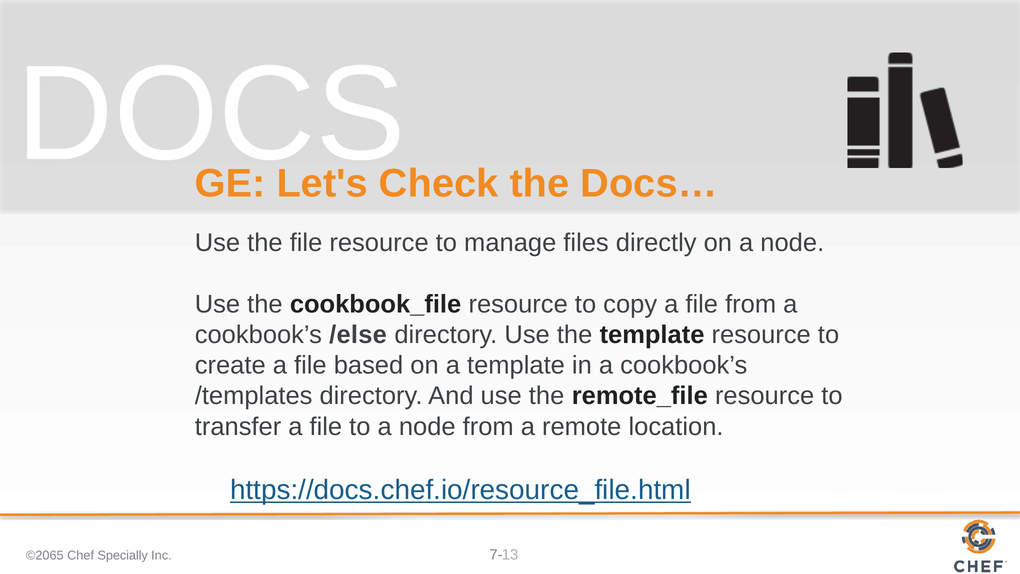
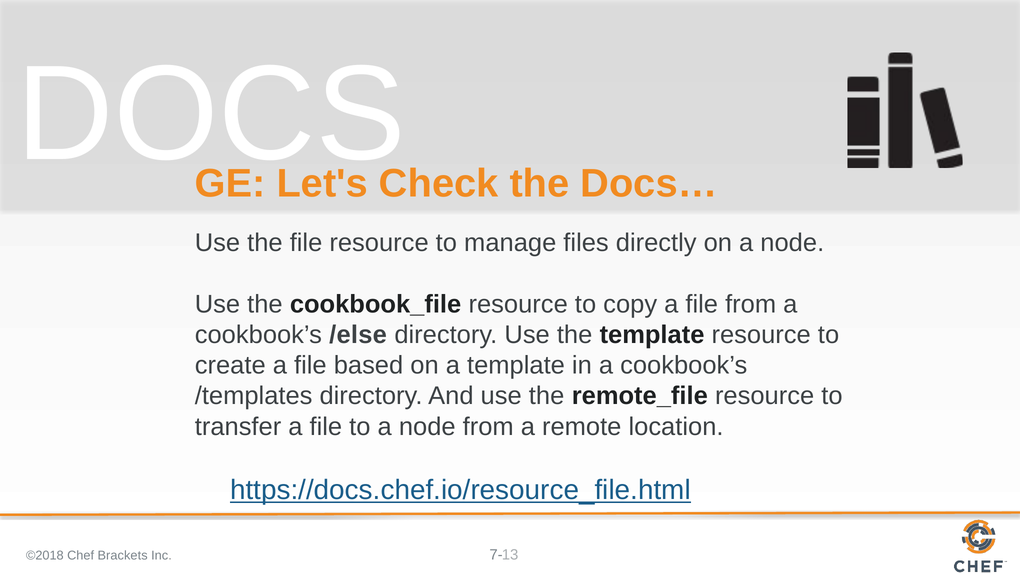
©2065: ©2065 -> ©2018 (45, 555)
Specially: Specially -> Brackets (123, 555)
